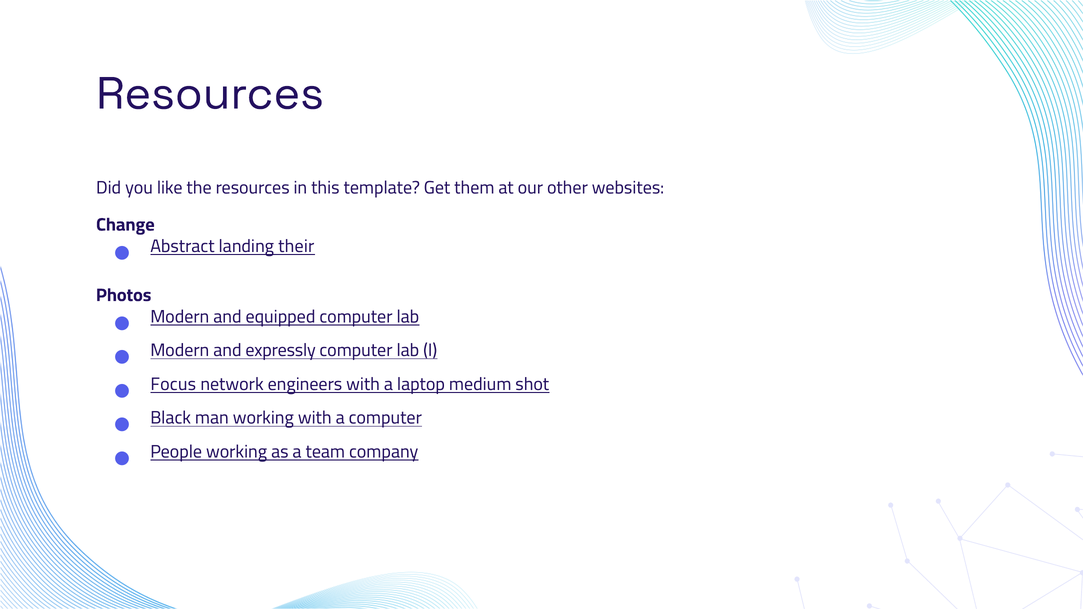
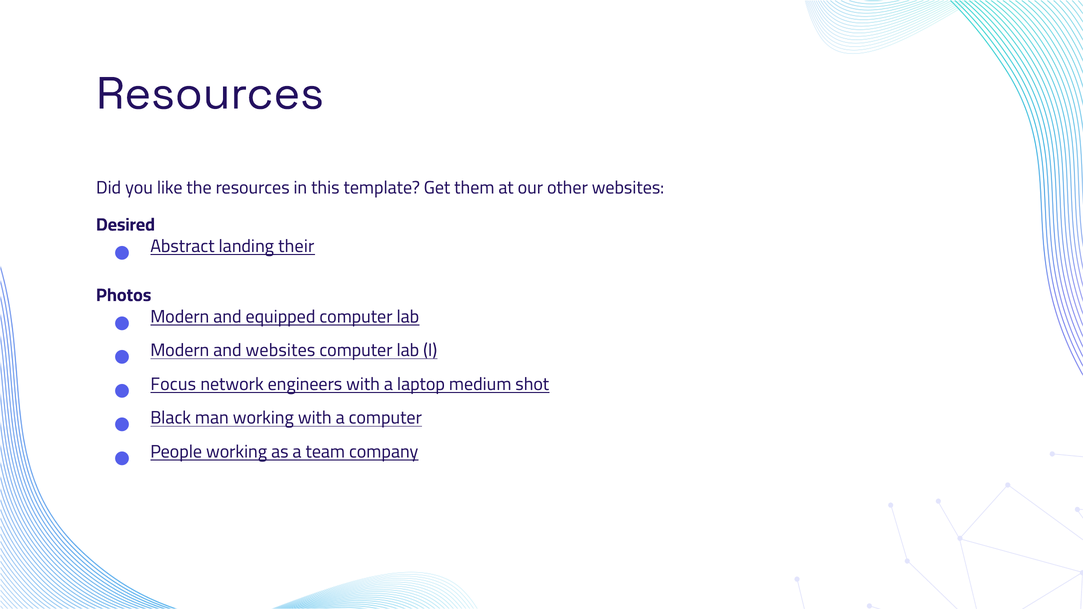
Change: Change -> Desired (126, 225)
and expressly: expressly -> websites (280, 351)
